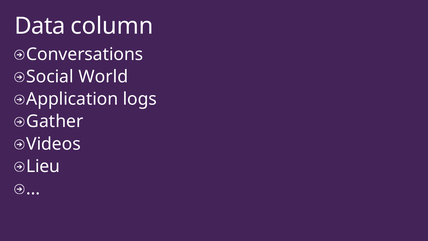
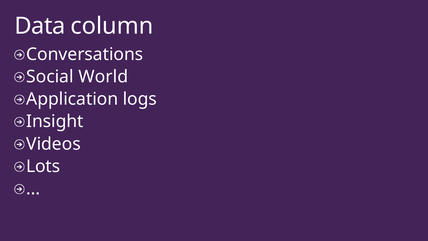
Gather: Gather -> Insight (55, 121)
Lieu: Lieu -> Lots (43, 166)
